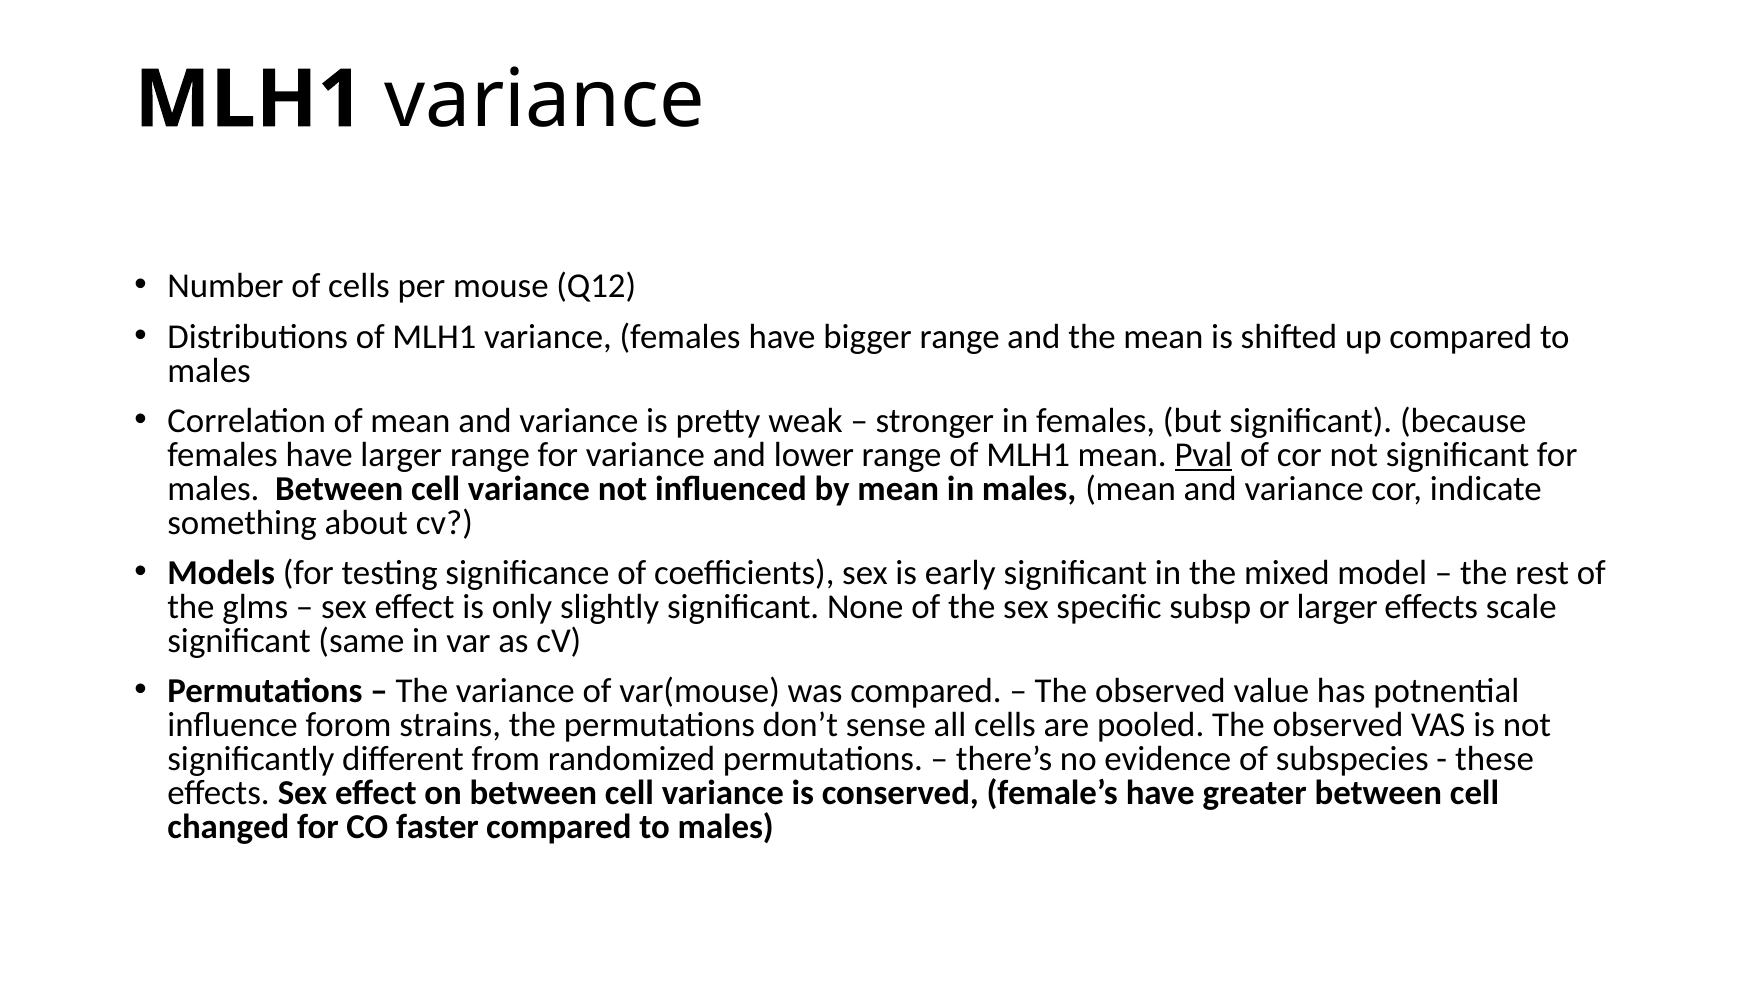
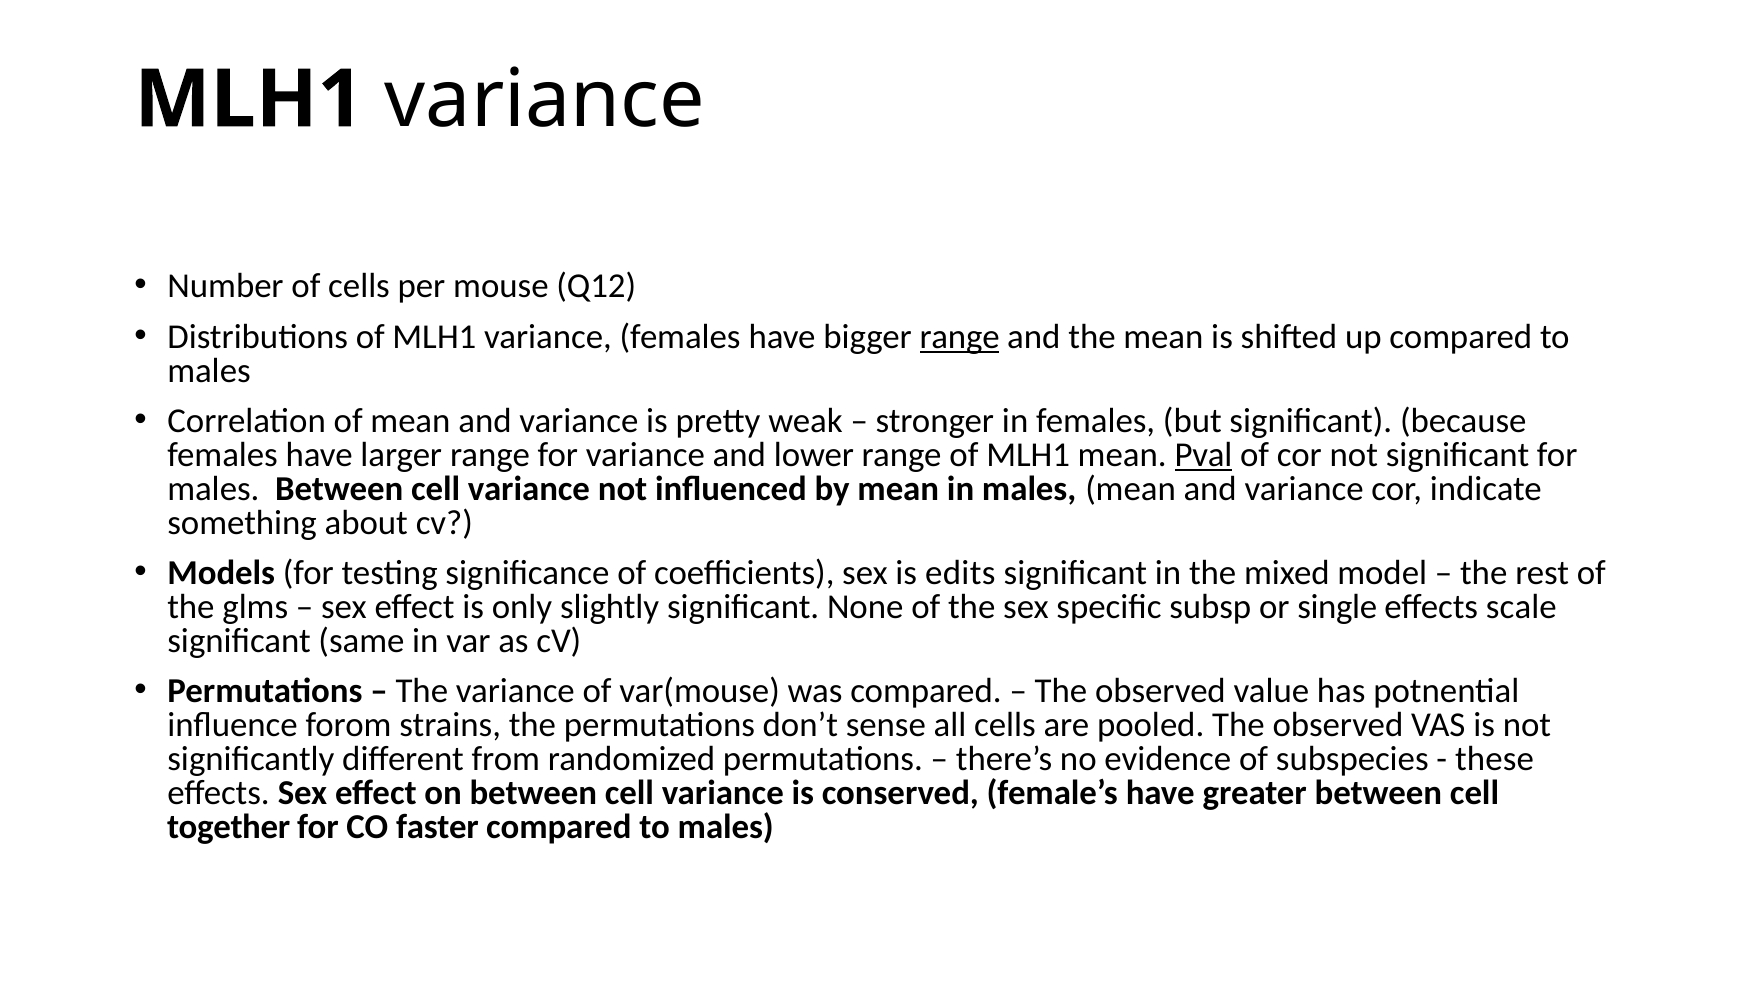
range underline: none -> present (960, 337)
early: early -> edits (960, 573)
or larger: larger -> single (1337, 607)
changed: changed -> together (229, 827)
